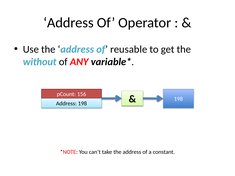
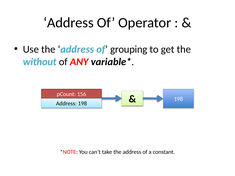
reusable: reusable -> grouping (129, 49)
